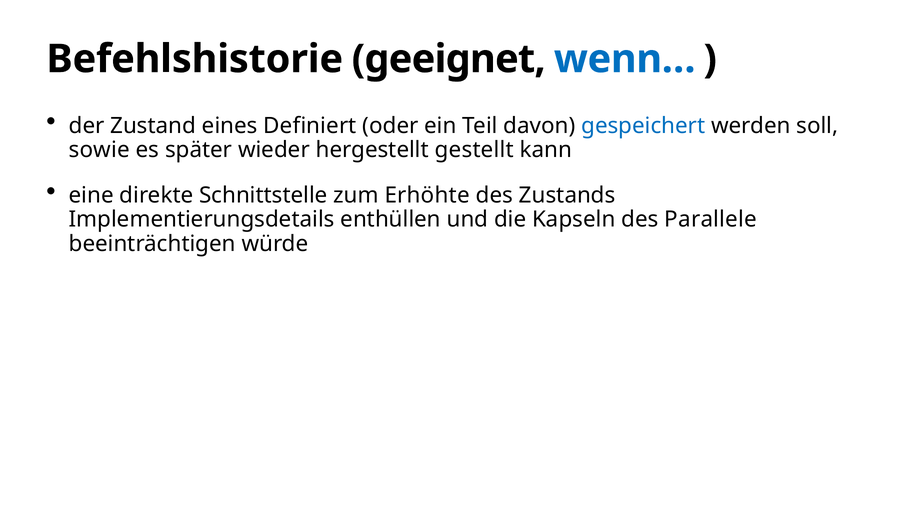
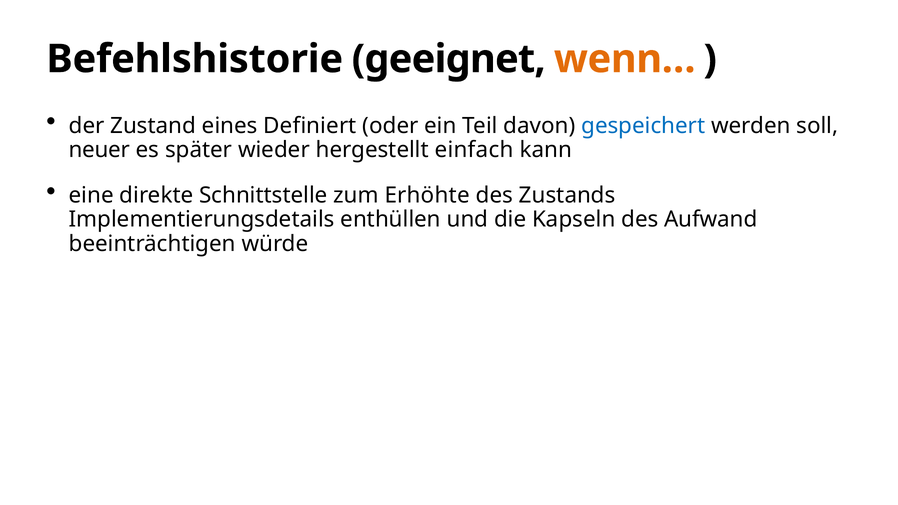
wenn… colour: blue -> orange (625, 59)
sowie: sowie -> neuer (99, 150)
gestellt: gestellt -> einfach (474, 150)
Parallele: Parallele -> Aufwand (711, 219)
